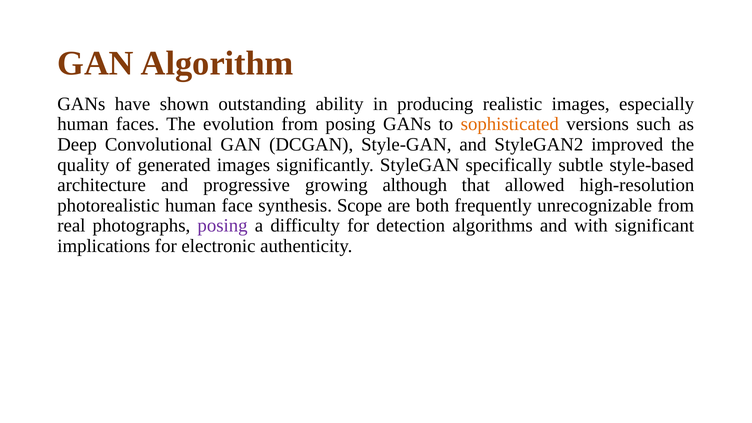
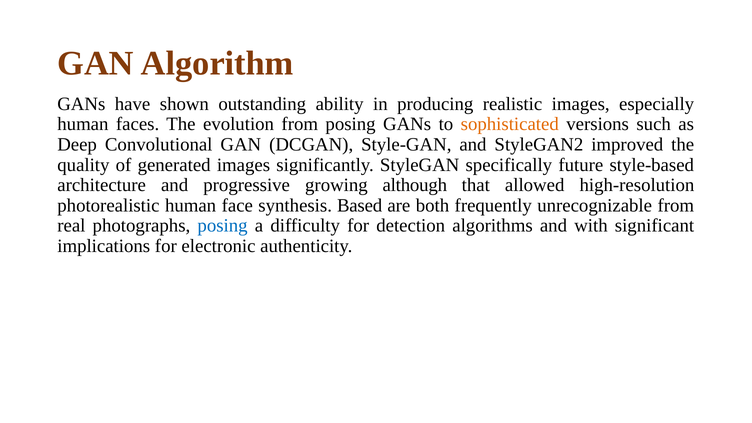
subtle: subtle -> future (581, 165)
Scope: Scope -> Based (360, 205)
posing colour: purple -> blue (223, 226)
